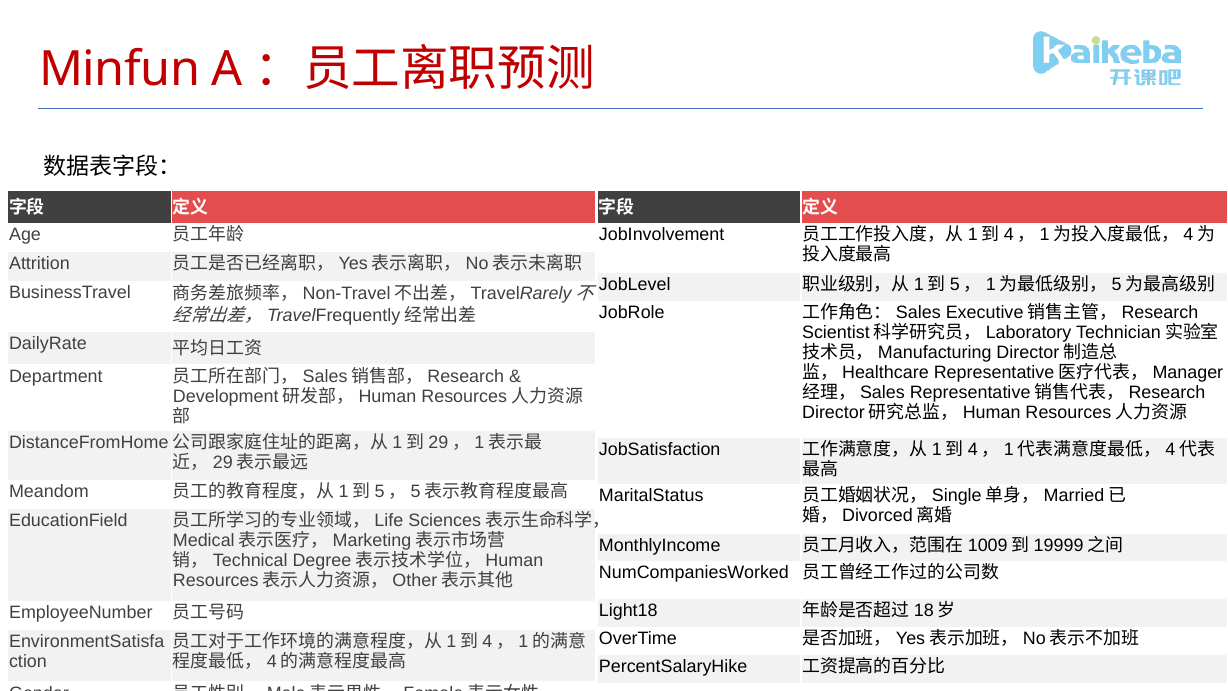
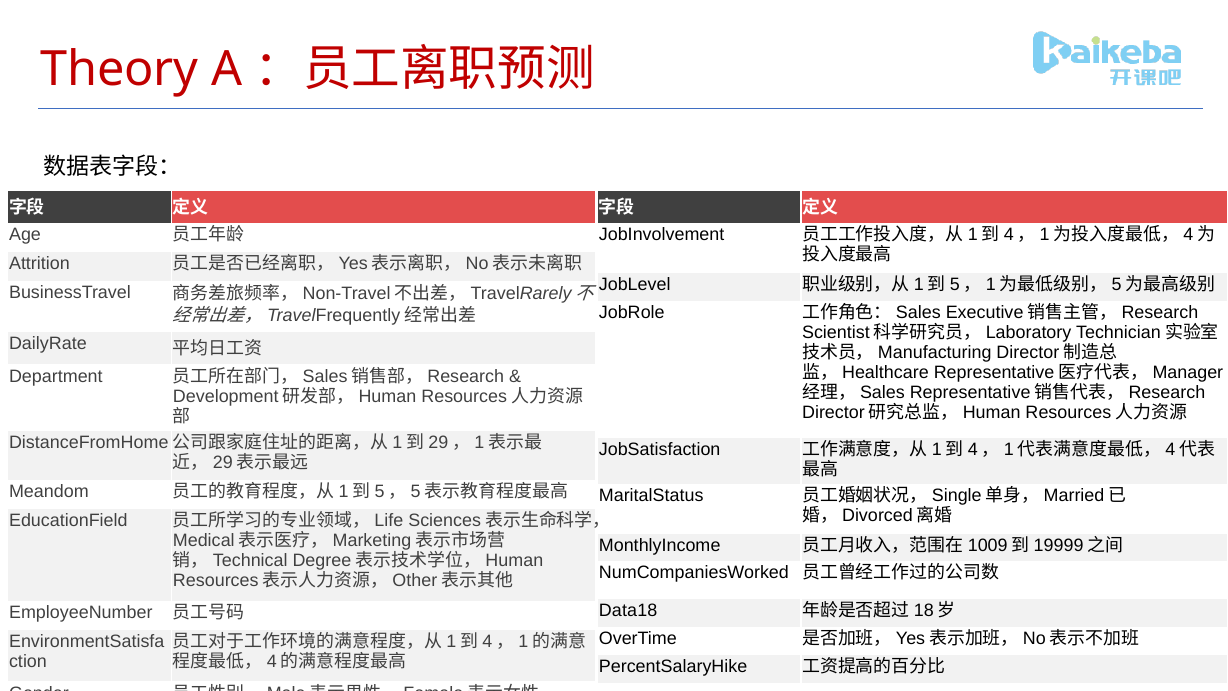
Minfun: Minfun -> Theory (119, 69)
Light18: Light18 -> Data18 (628, 611)
